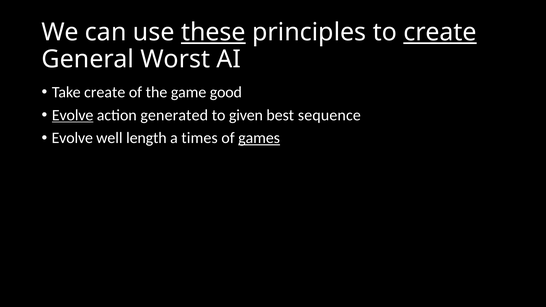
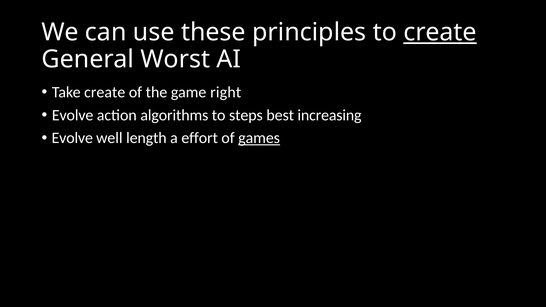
these underline: present -> none (213, 32)
good: good -> right (226, 92)
Evolve underline: present -> none (73, 115)
generated: generated -> algorithms (174, 115)
given: given -> steps (246, 115)
sequence: sequence -> increasing (330, 115)
times: times -> effort (200, 138)
